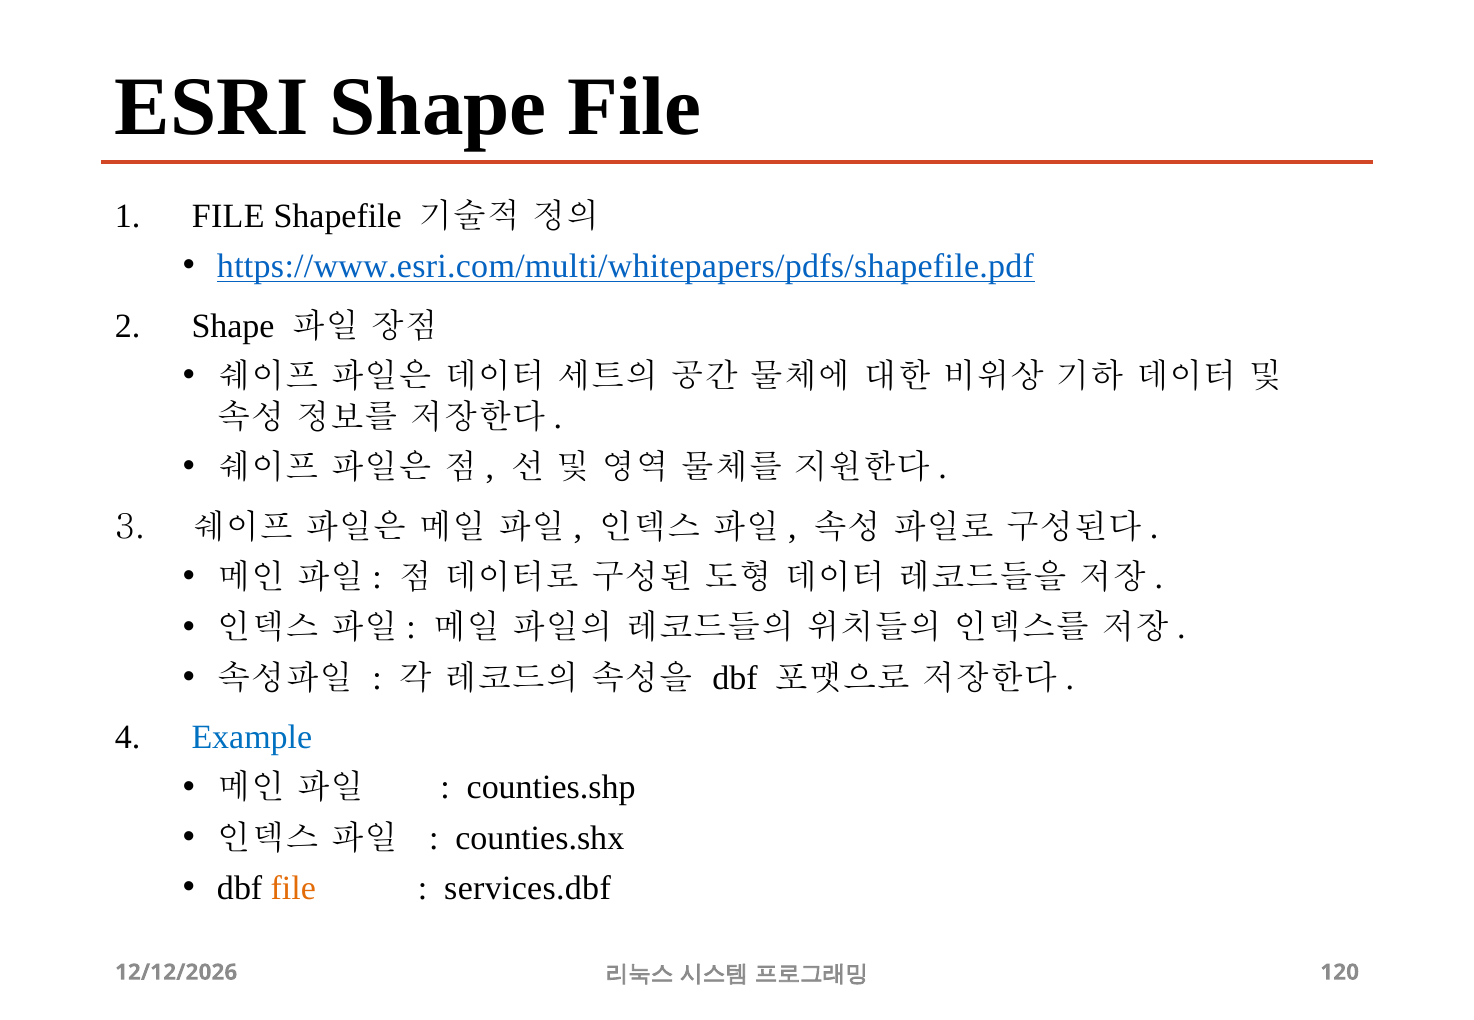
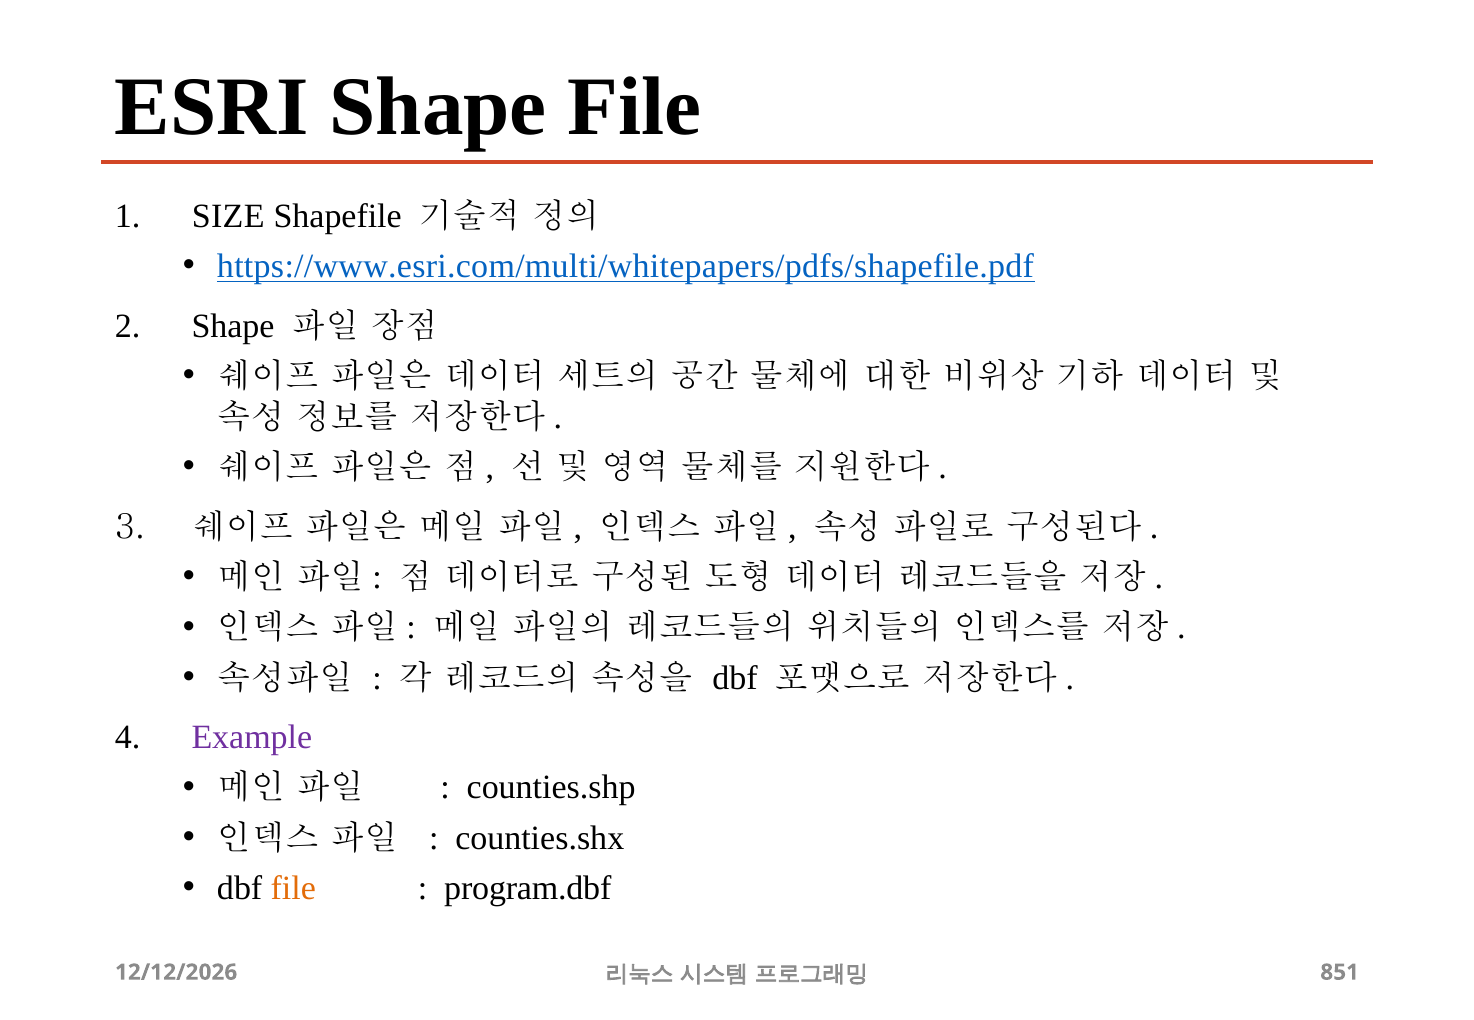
FILE: FILE -> SIZE (228, 216)
Example colour: blue -> purple (252, 738)
services.dbf: services.dbf -> program.dbf (528, 889)
120: 120 -> 851 (1340, 973)
